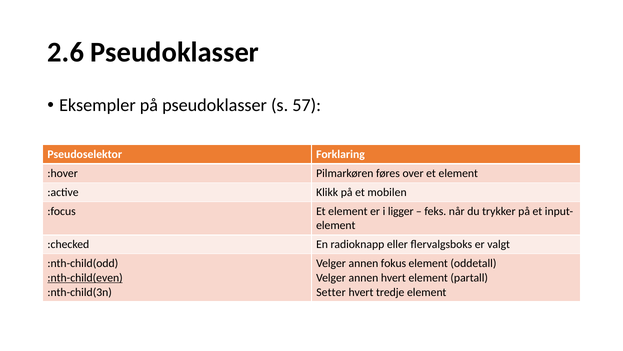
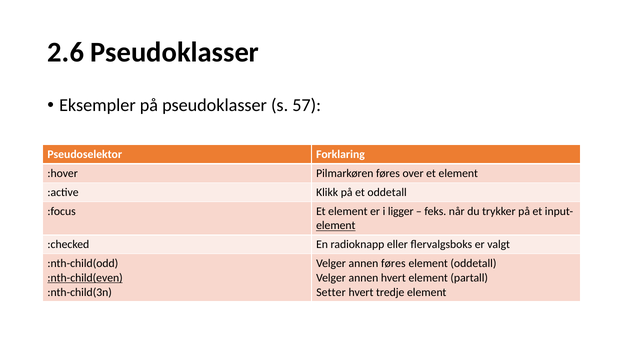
et mobilen: mobilen -> oddetall (387, 192)
element underline: none -> present (336, 225)
annen fokus: fokus -> føres (393, 263)
